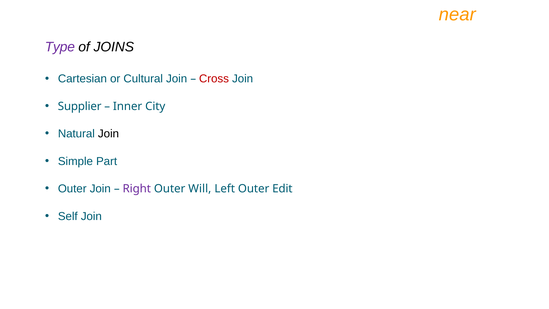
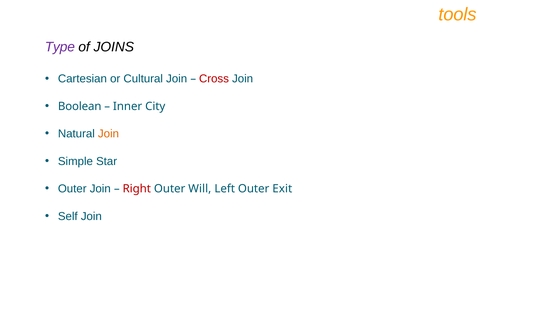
near: near -> tools (458, 14)
Supplier: Supplier -> Boolean (80, 106)
Join colour: black -> orange (108, 134)
Part: Part -> Star (107, 161)
Right colour: purple -> red (137, 189)
Edit: Edit -> Exit (282, 189)
